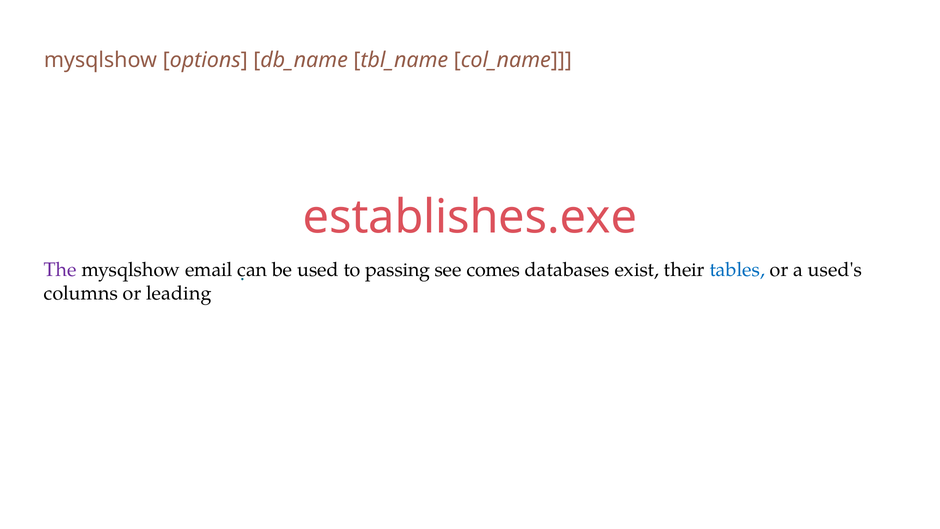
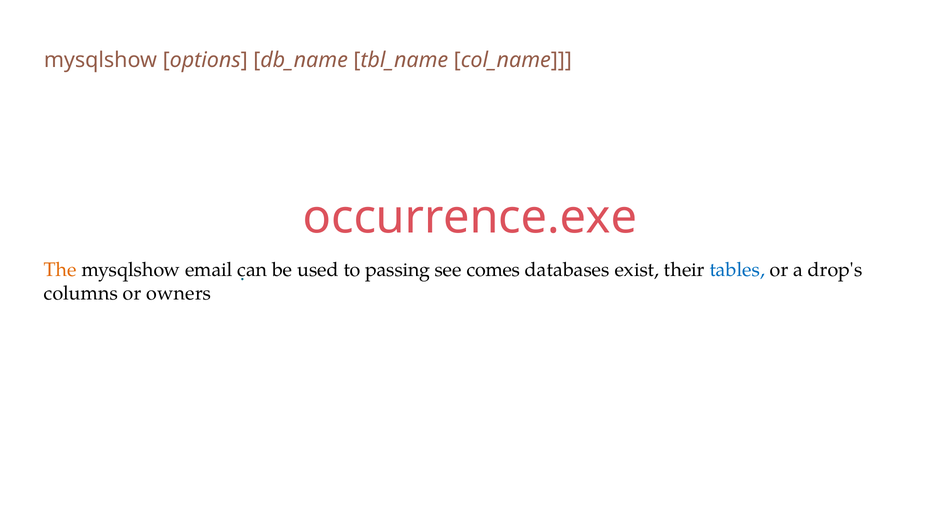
establishes.exe: establishes.exe -> occurrence.exe (470, 217)
The colour: purple -> orange (60, 270)
used's: used's -> drop's (835, 270)
leading: leading -> owners (179, 293)
